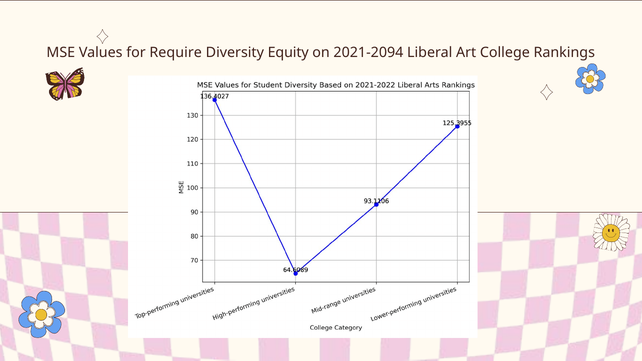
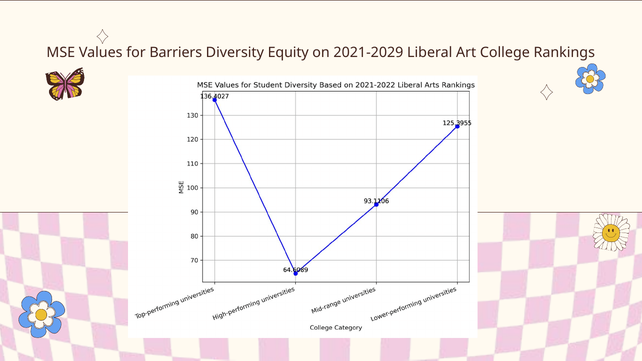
Require: Require -> Barriers (176, 53)
2021-2094: 2021-2094 -> 2021-2029 (368, 53)
